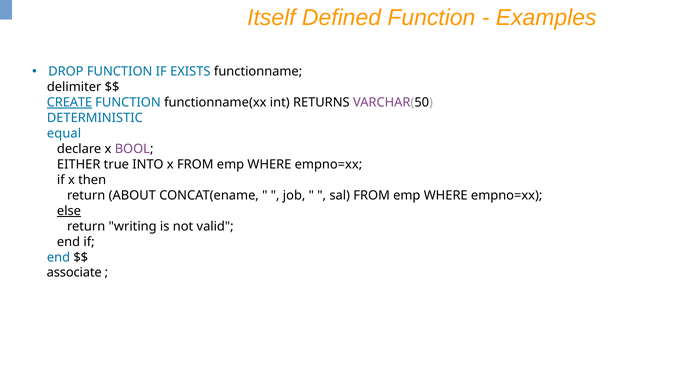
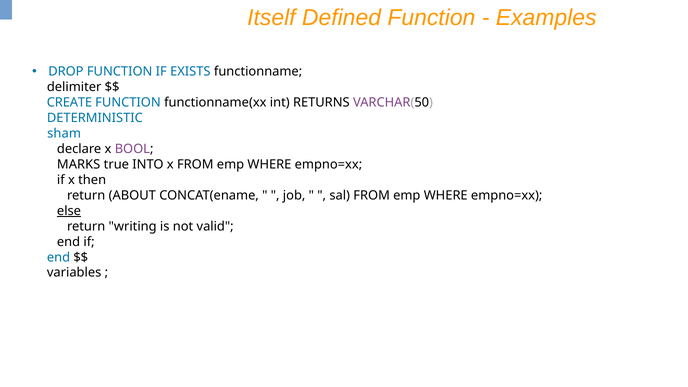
CREATE underline: present -> none (69, 102)
equal: equal -> sham (64, 133)
EITHER: EITHER -> MARKS (79, 164)
associate: associate -> variables (74, 273)
